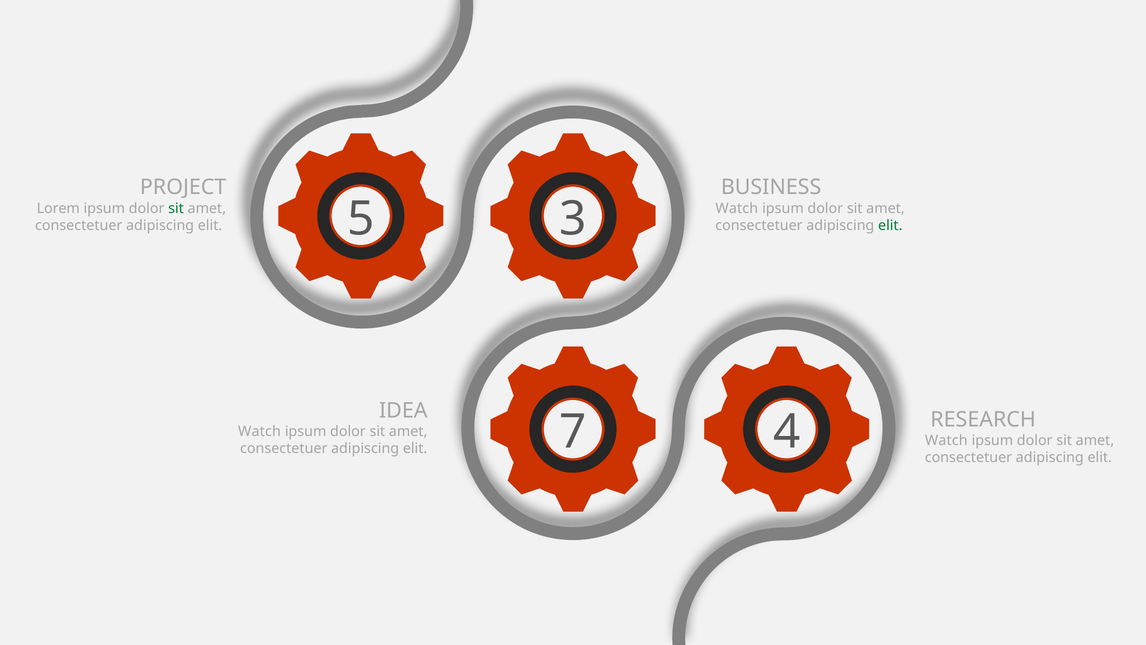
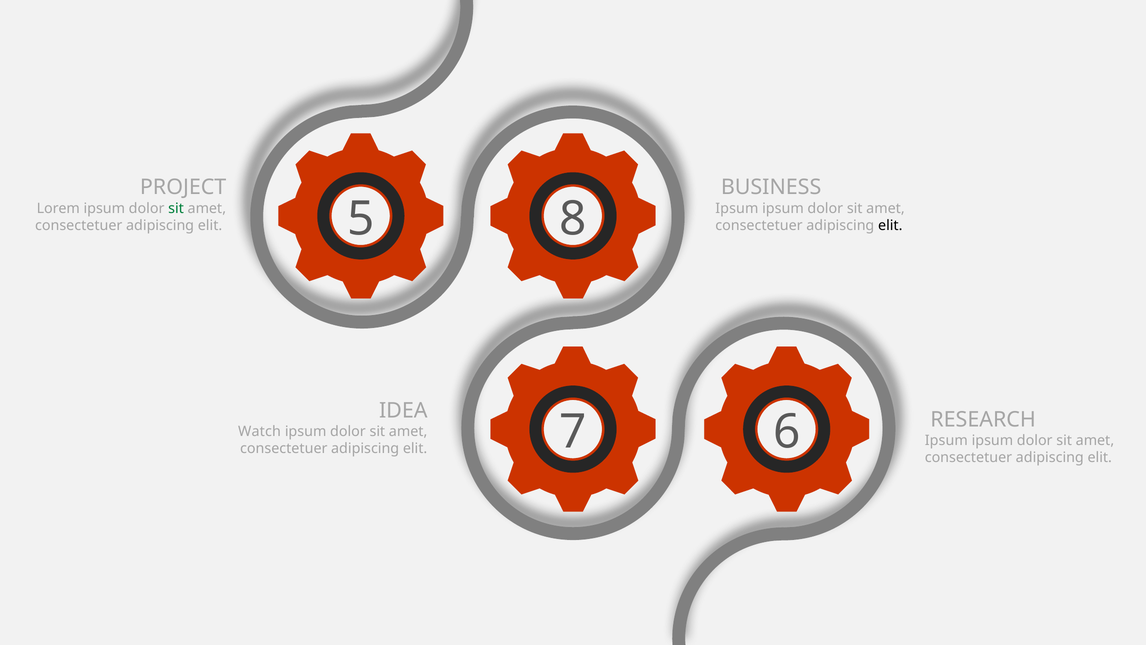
Watch: Watch -> Ipsum (737, 208)
3: 3 -> 8 (573, 219)
elit colour: green -> black (890, 225)
4: 4 -> 6 (787, 432)
Watch: Watch -> Ipsum (946, 440)
